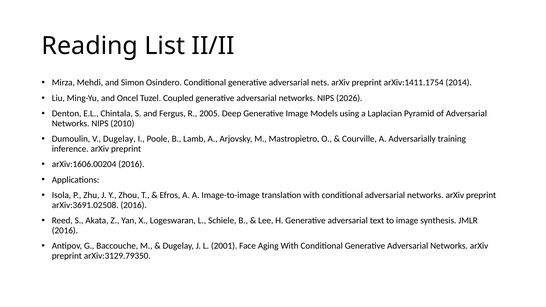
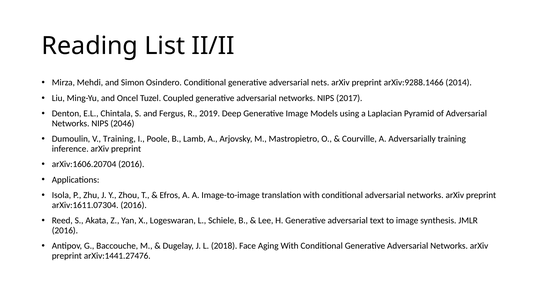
arXiv:1411.1754: arXiv:1411.1754 -> arXiv:9288.1466 (414, 83)
2026: 2026 -> 2017 (349, 98)
2005: 2005 -> 2019 (210, 114)
2010: 2010 -> 2046 (122, 123)
V Dugelay: Dugelay -> Training (119, 139)
arXiv:1606.00204: arXiv:1606.00204 -> arXiv:1606.20704 (84, 164)
arXiv:3691.02508: arXiv:3691.02508 -> arXiv:1611.07304 (85, 205)
2001: 2001 -> 2018 (224, 246)
arXiv:3129.79350: arXiv:3129.79350 -> arXiv:1441.27476 (117, 256)
